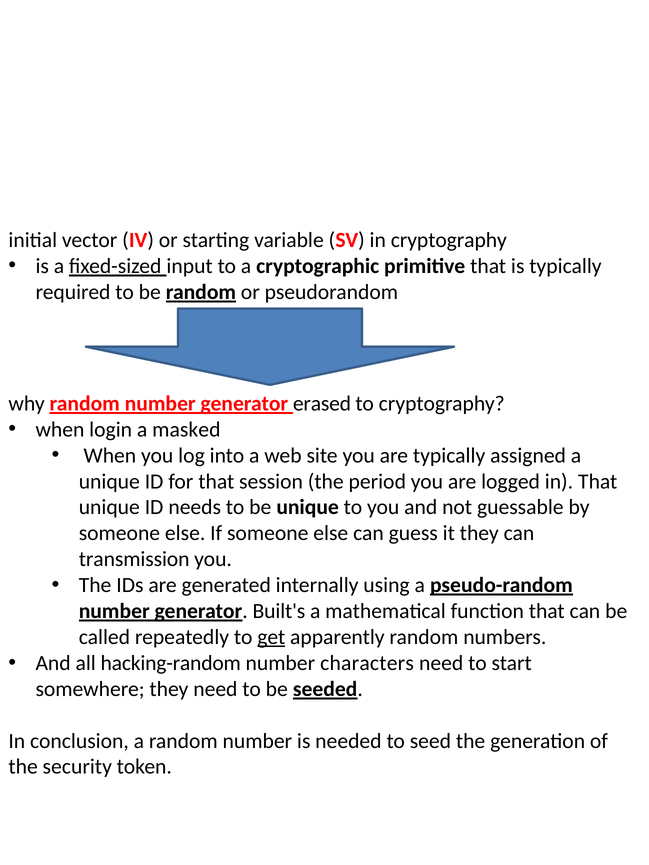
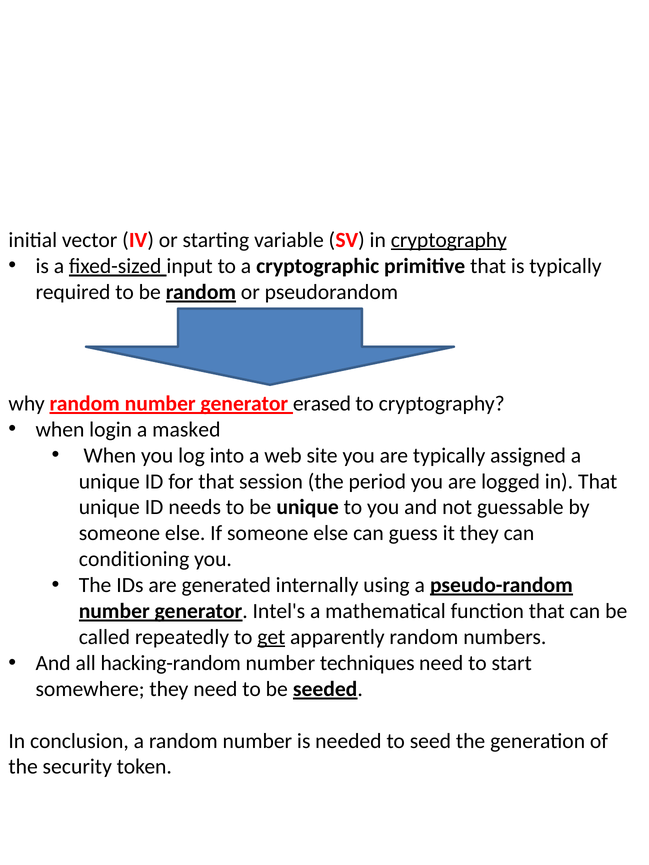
cryptography underline: none -> present (449, 240)
transmission: transmission -> conditioning (134, 559)
Built's: Built's -> Intel's (279, 611)
characters: characters -> techniques (367, 663)
